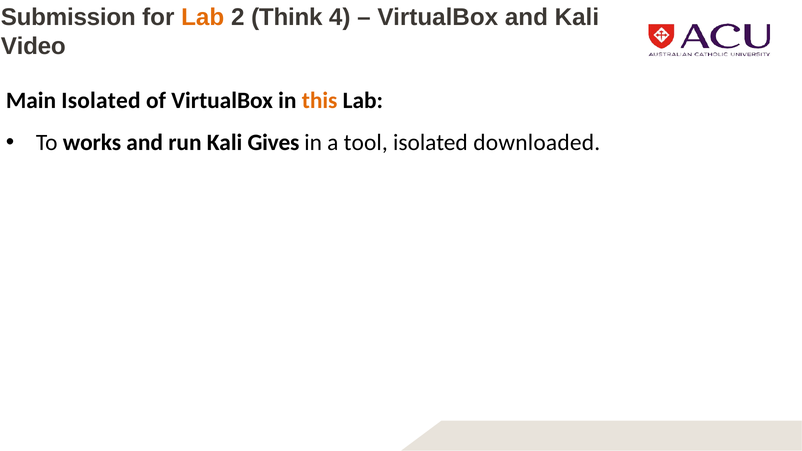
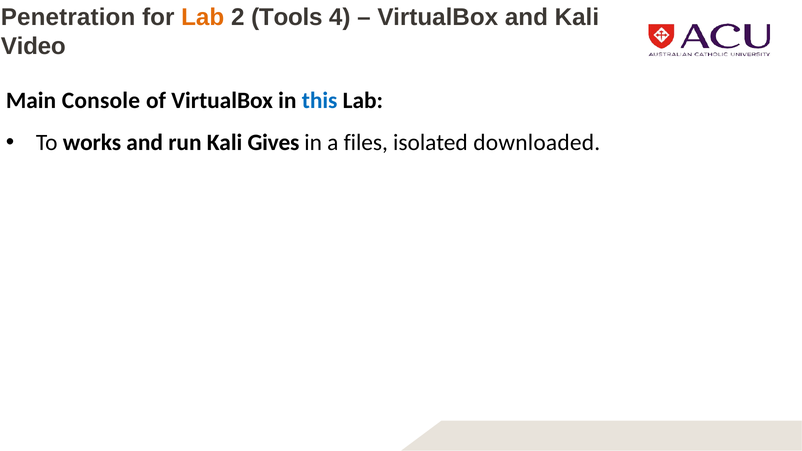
Submission: Submission -> Penetration (68, 17)
Think: Think -> Tools (287, 17)
Main Isolated: Isolated -> Console (101, 101)
this colour: orange -> blue (320, 101)
tool: tool -> files (366, 143)
